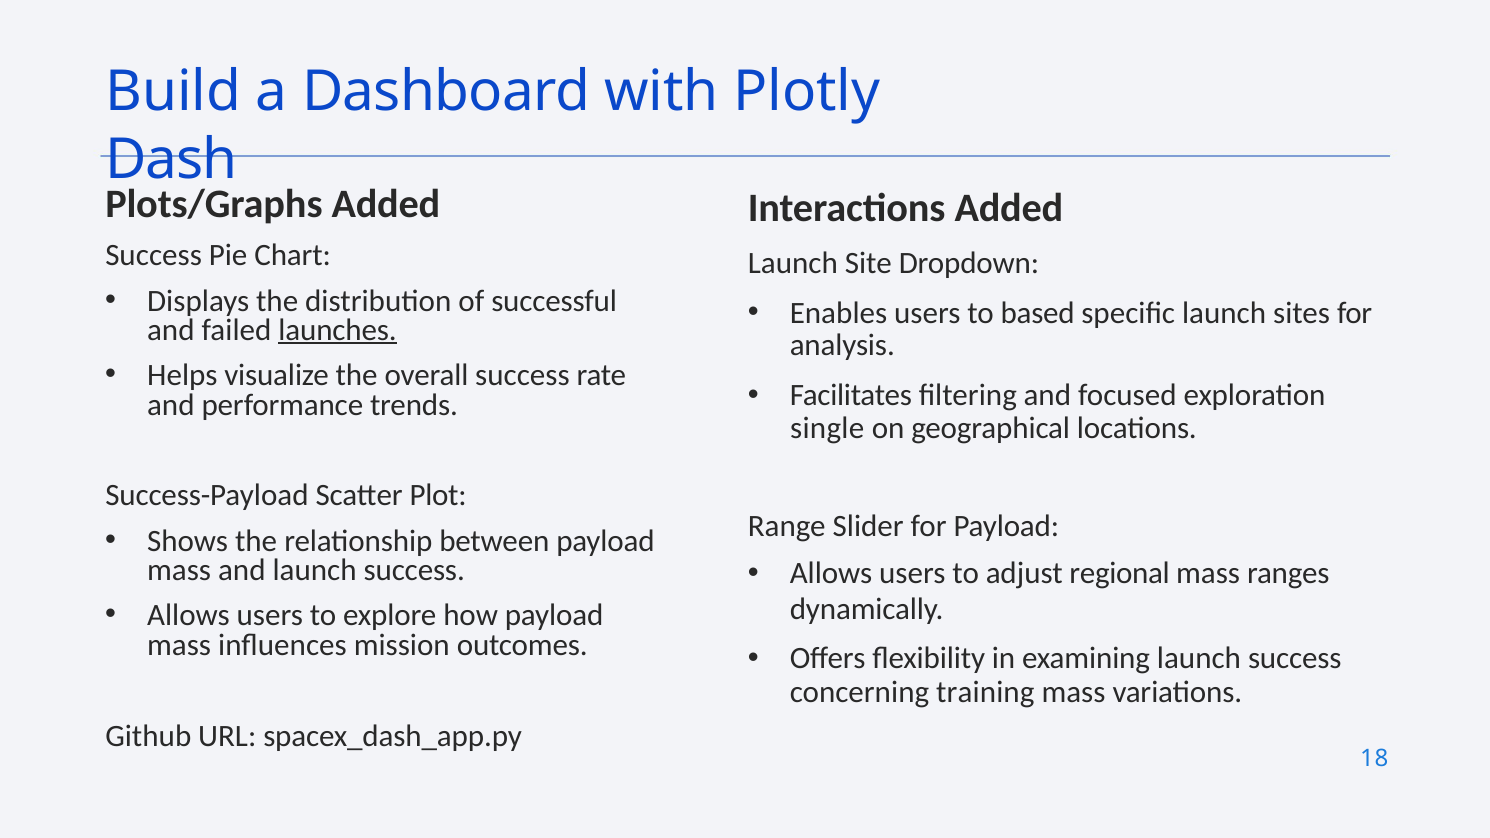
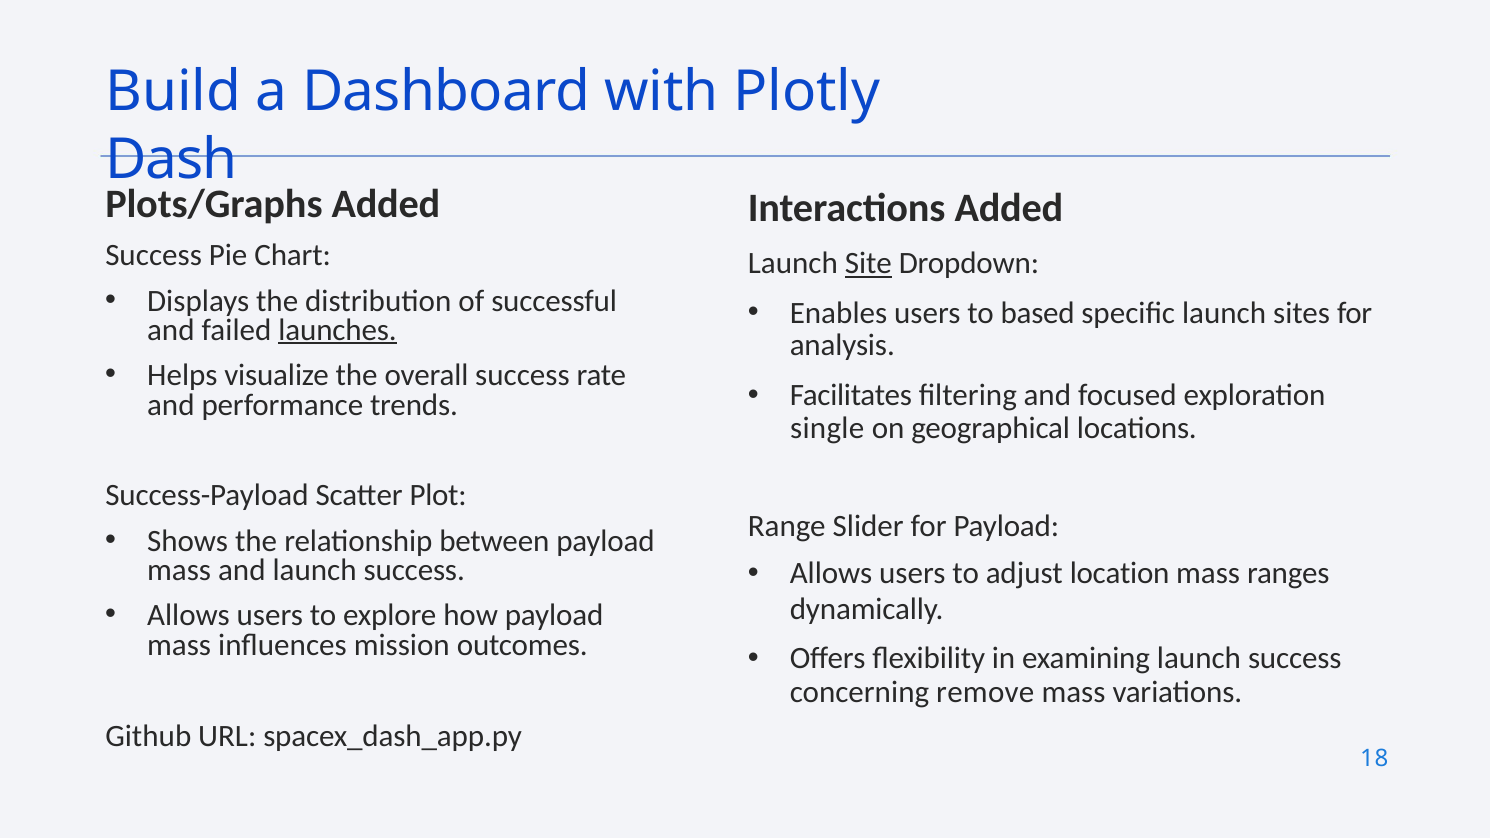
Site underline: none -> present (868, 264)
regional: regional -> location (1120, 574)
training: training -> remove (985, 693)
